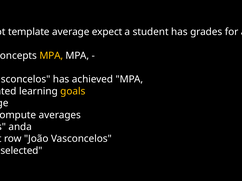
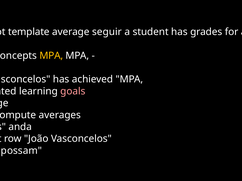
expect: expect -> seguir (107, 32)
goals colour: yellow -> pink (73, 91)
selected: selected -> possam (21, 151)
